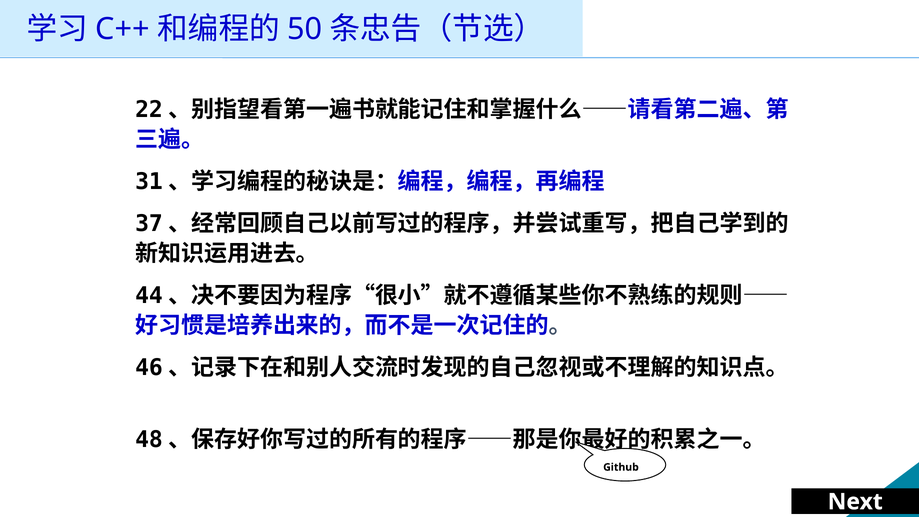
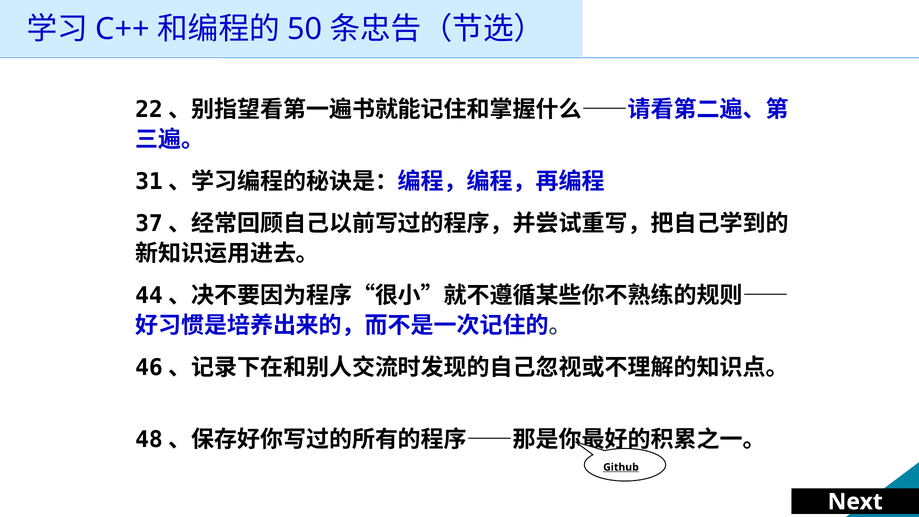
Github underline: none -> present (621, 467)
